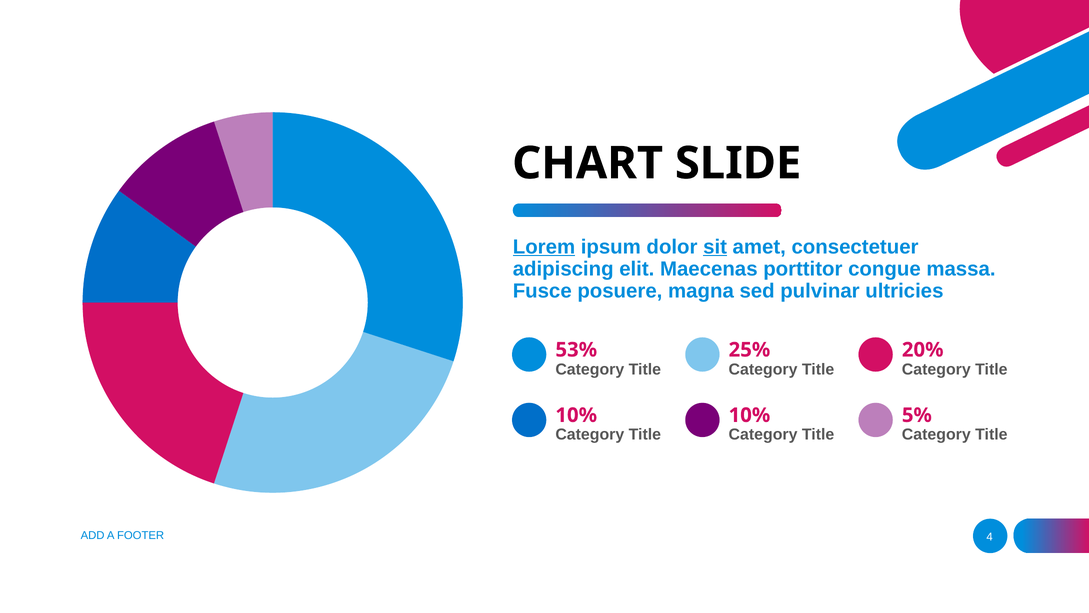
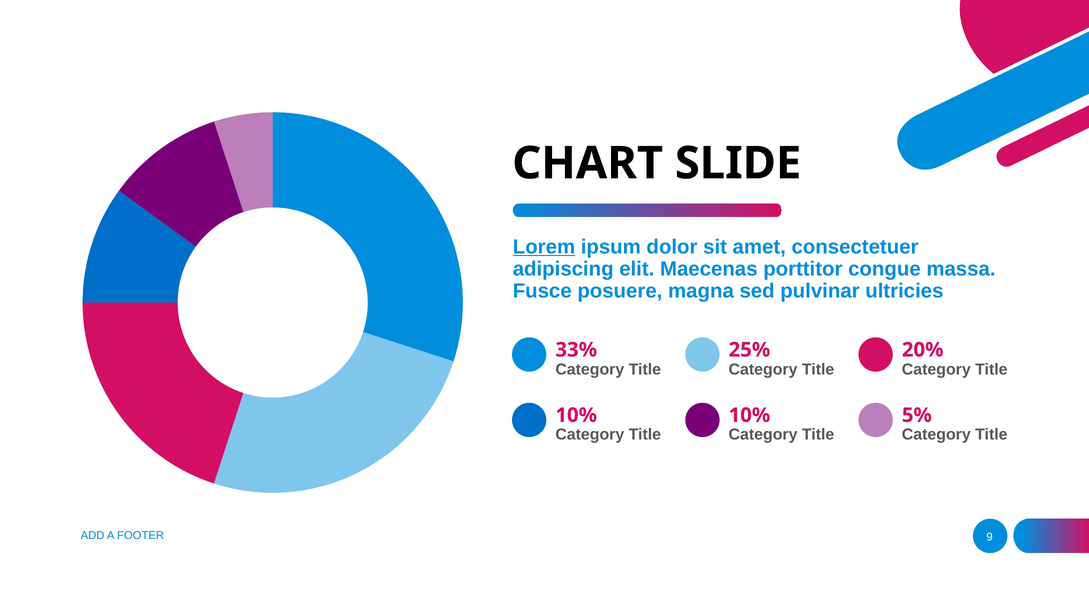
sit underline: present -> none (715, 247)
53%: 53% -> 33% (576, 350)
4: 4 -> 9 (990, 537)
